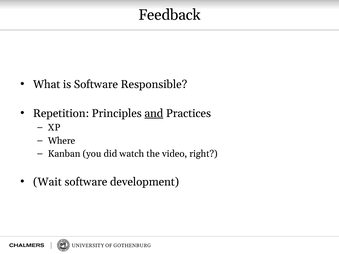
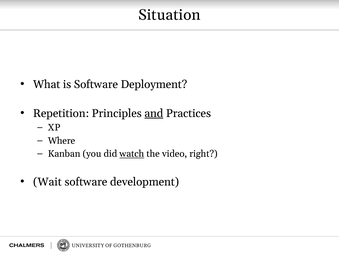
Feedback: Feedback -> Situation (169, 15)
Responsible: Responsible -> Deployment (154, 84)
watch underline: none -> present (132, 154)
